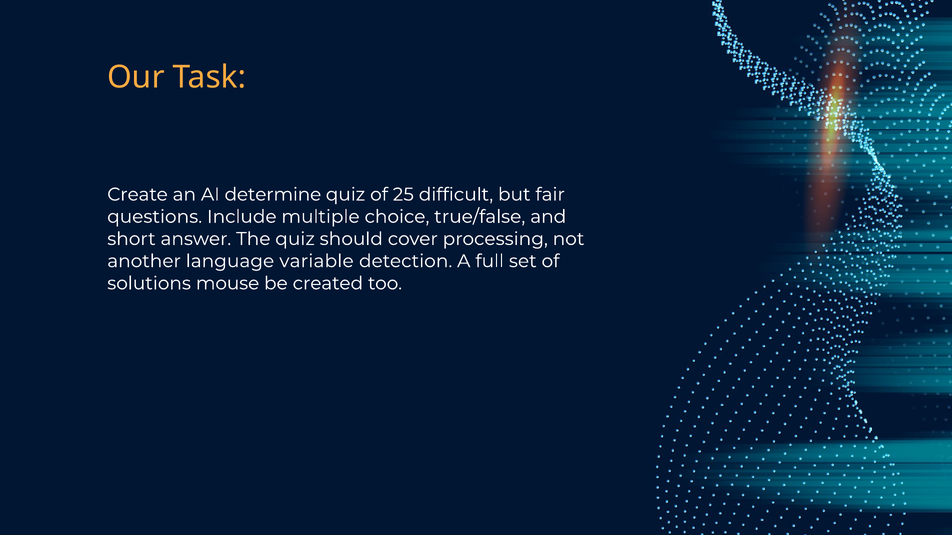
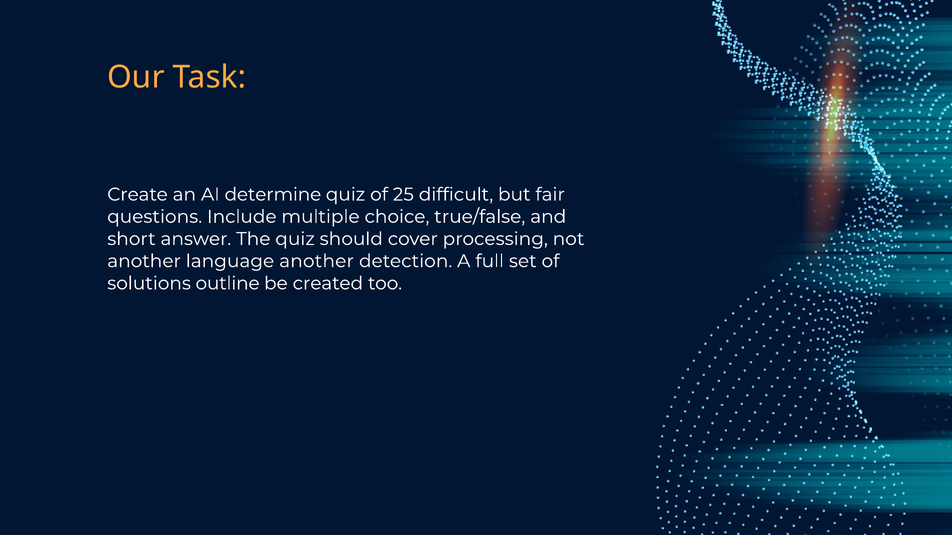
language variable: variable -> another (317, 261)
mouse: mouse -> outline (228, 284)
